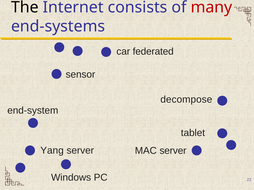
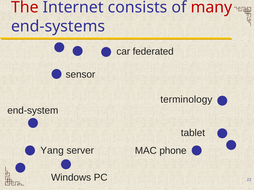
The colour: black -> red (25, 7)
decompose: decompose -> terminology (186, 100)
MAC server: server -> phone (173, 151)
